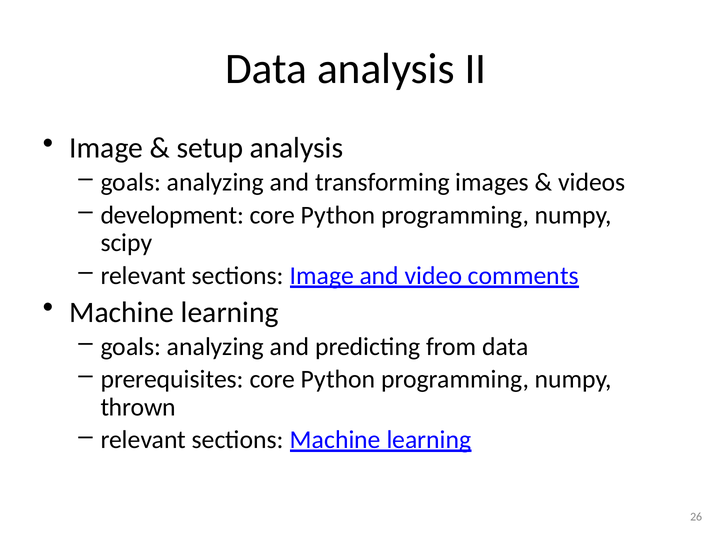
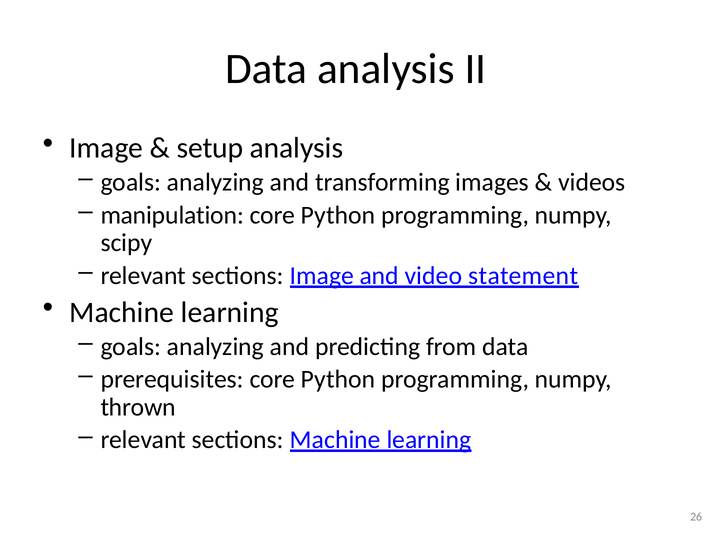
development: development -> manipulation (172, 215)
comments: comments -> statement (523, 276)
